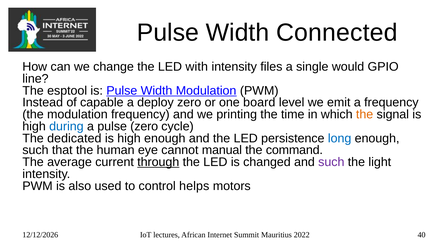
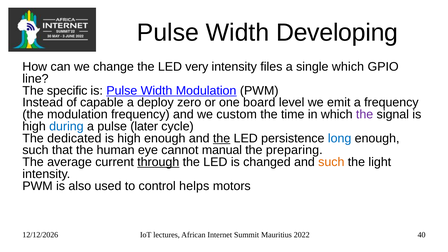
Connected: Connected -> Developing (337, 33)
with: with -> very (197, 67)
single would: would -> which (348, 67)
esptool: esptool -> specific (67, 91)
printing: printing -> custom (237, 114)
the colour: orange -> purple (365, 114)
pulse zero: zero -> later (144, 126)
the underline: none -> present (222, 138)
command: command -> preparing (294, 150)
such colour: purple -> orange (331, 162)
